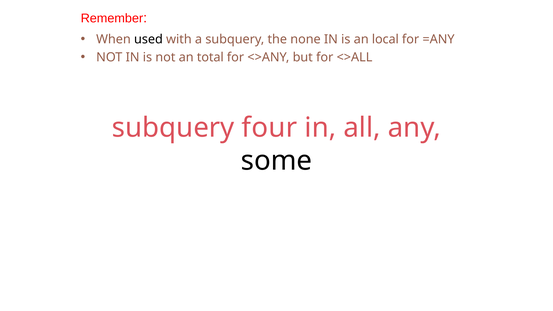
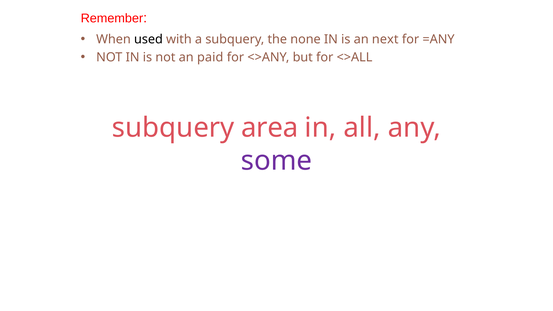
local: local -> next (385, 39)
total: total -> paid (210, 57)
four: four -> area (270, 128)
some colour: black -> purple (276, 161)
